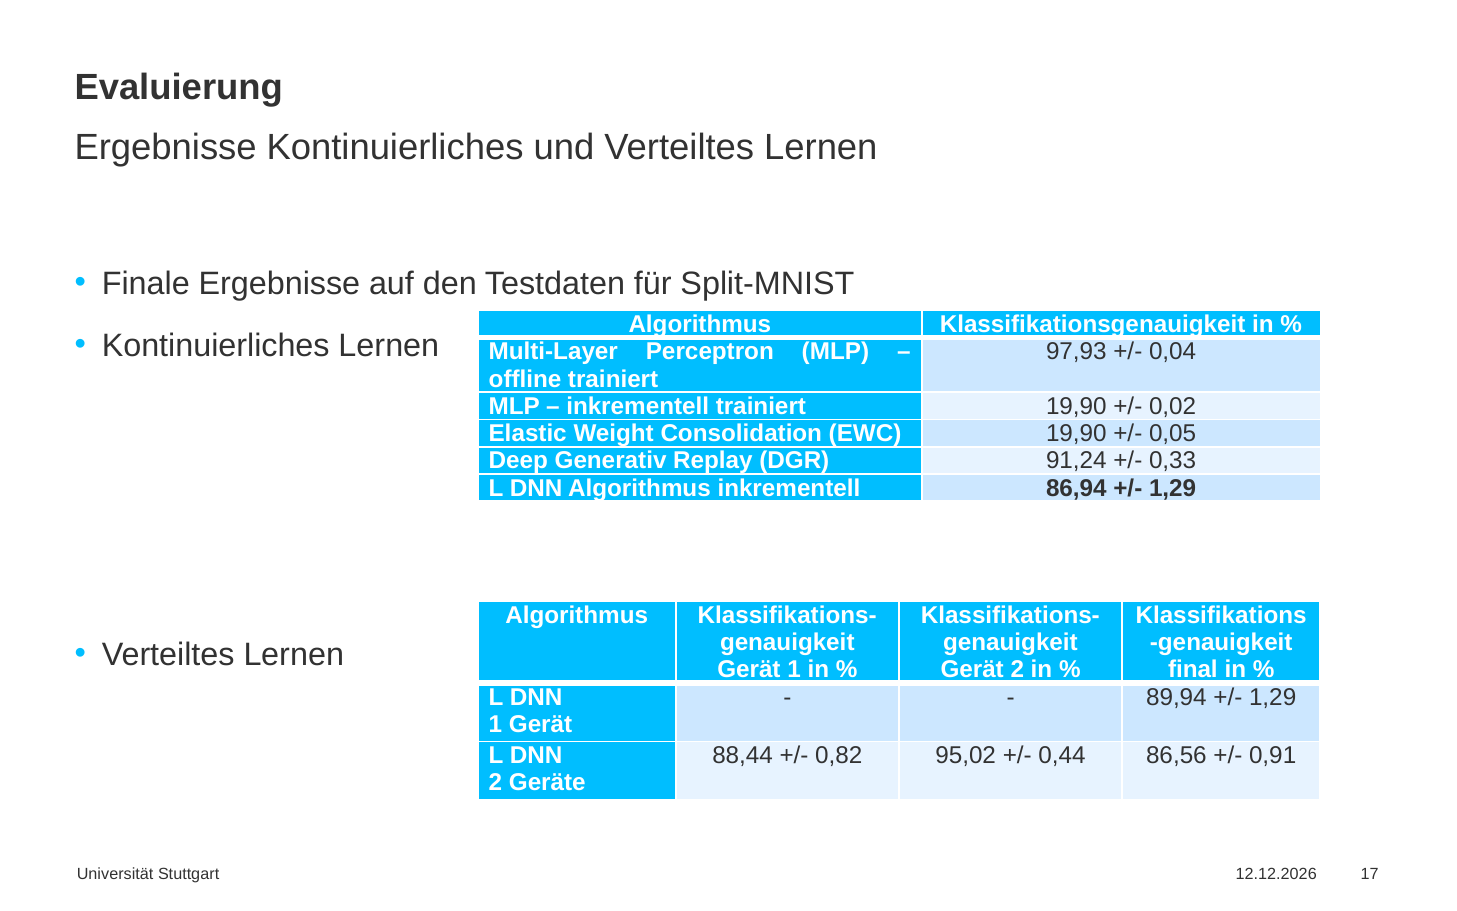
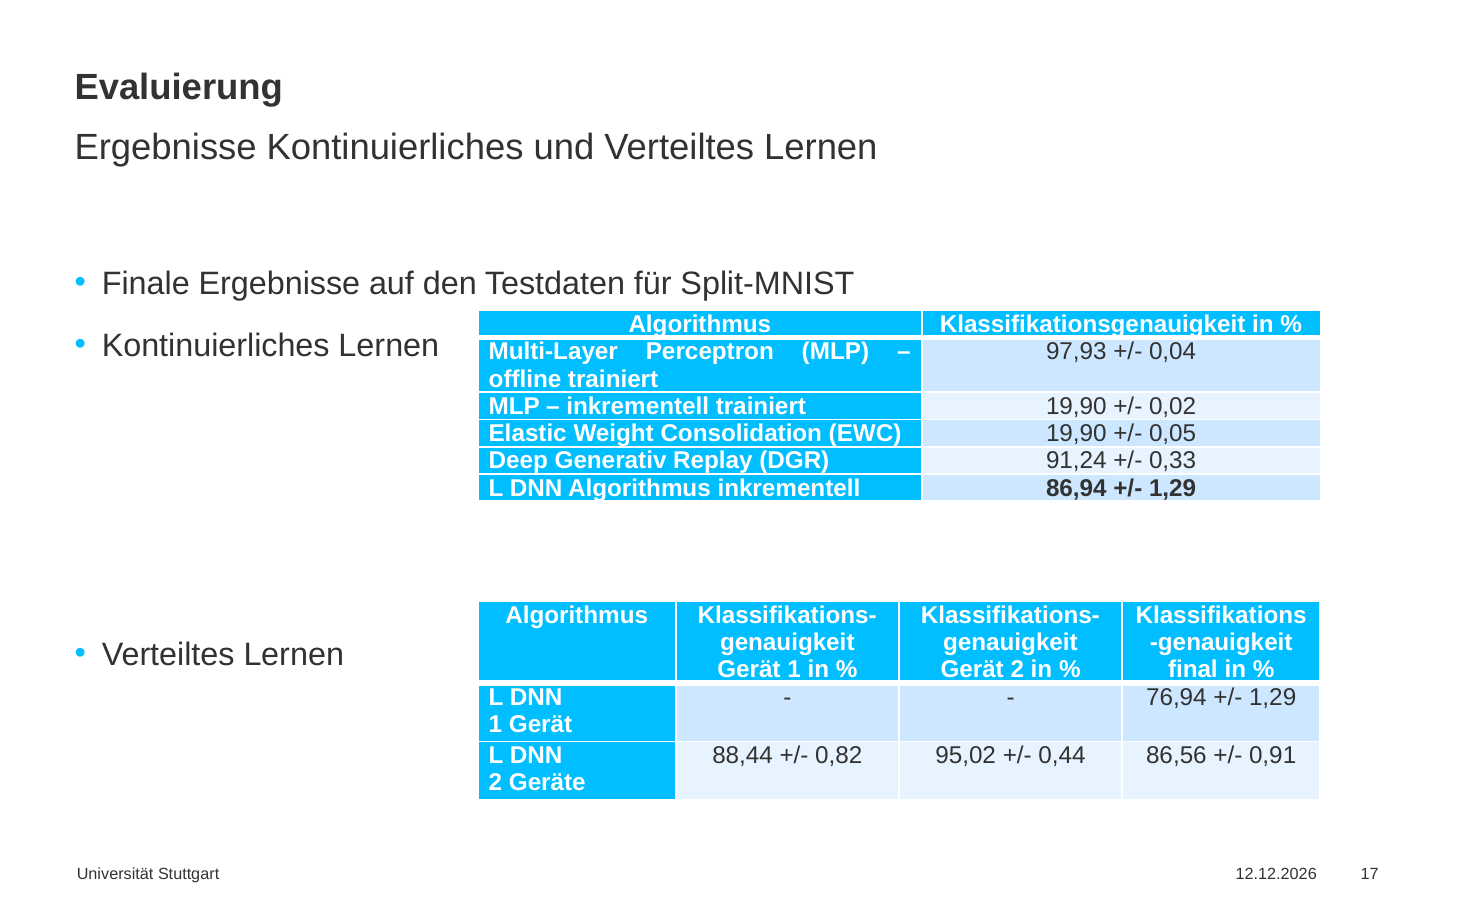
89,94: 89,94 -> 76,94 (1176, 697)
